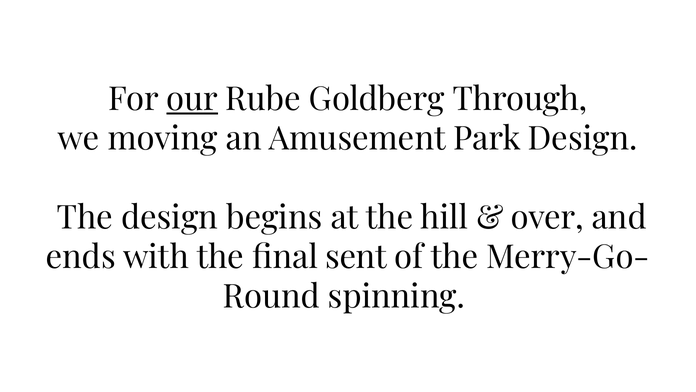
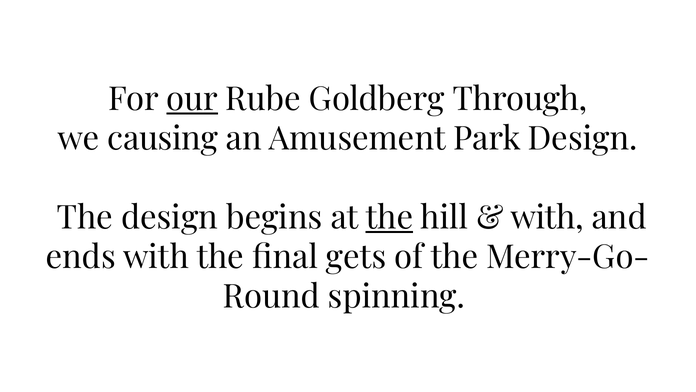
moving: moving -> causing (163, 139)
the underline: none -> present (389, 218)
over: over -> with (547, 218)
sent: sent -> gets (356, 257)
